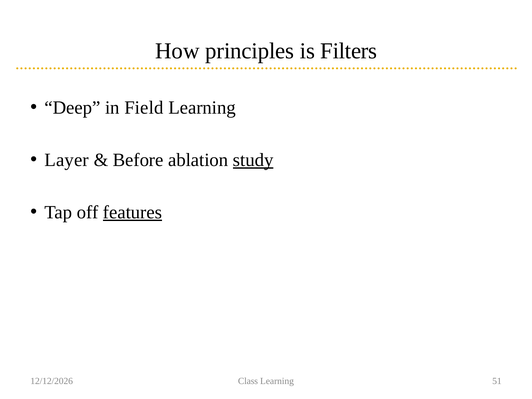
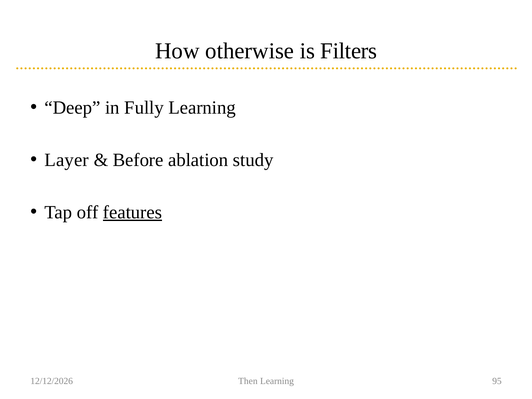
principles: principles -> otherwise (250, 51)
Field: Field -> Fully (144, 108)
study underline: present -> none (253, 160)
Class: Class -> Then (248, 381)
51: 51 -> 95 (497, 381)
